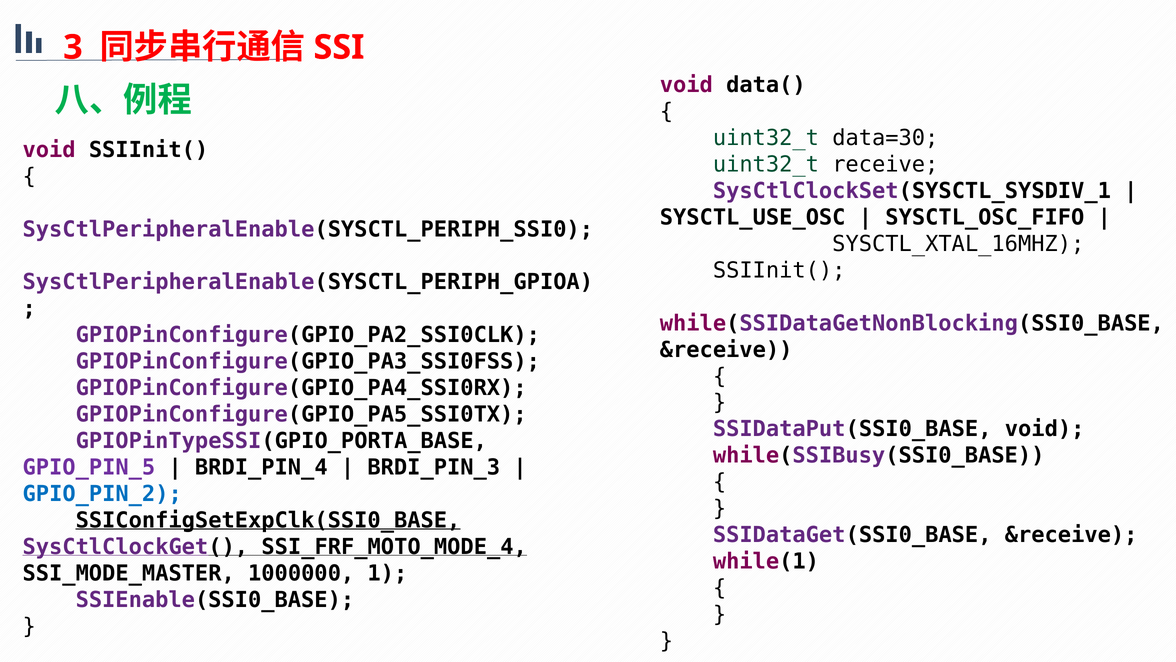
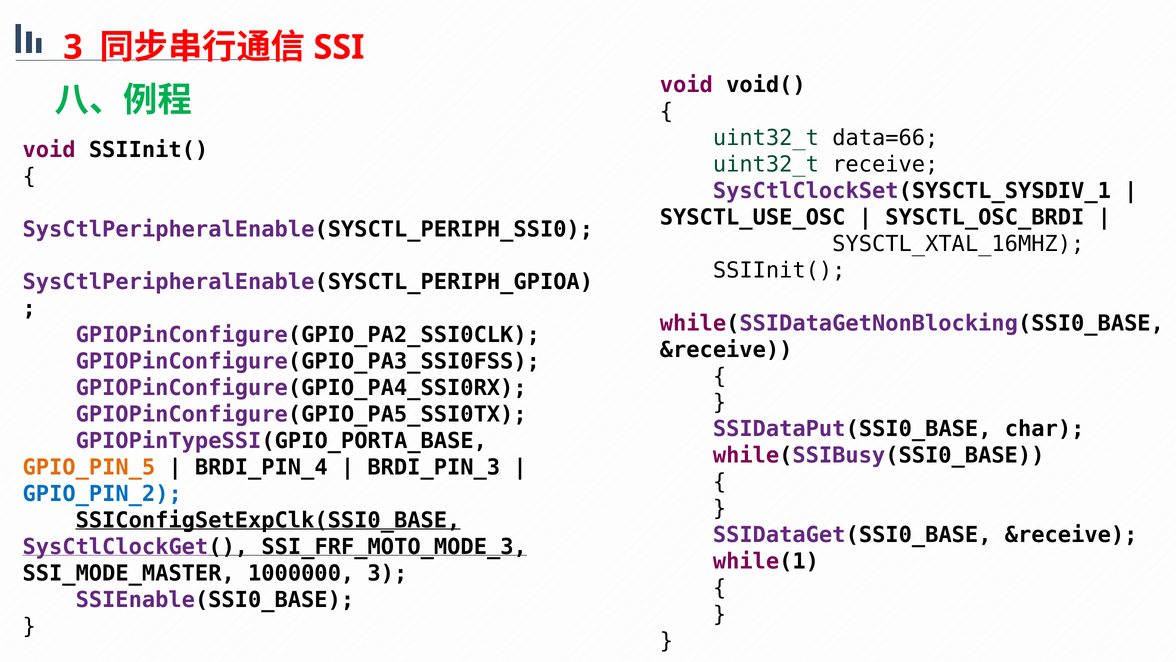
data(: data( -> void( (766, 85)
data=30: data=30 -> data=66 (885, 138)
SYSCTL_OSC_FIFO: SYSCTL_OSC_FIFO -> SYSCTL_OSC_BRDI (985, 217)
SSIDataPut(SSI0_BASE void: void -> char (1045, 429)
GPIO_PIN_5 colour: purple -> orange (89, 467)
SSI_FRF_MOTO_MODE_4: SSI_FRF_MOTO_MODE_4 -> SSI_FRF_MOTO_MODE_3 (394, 547)
1000000 1: 1 -> 3 (387, 573)
